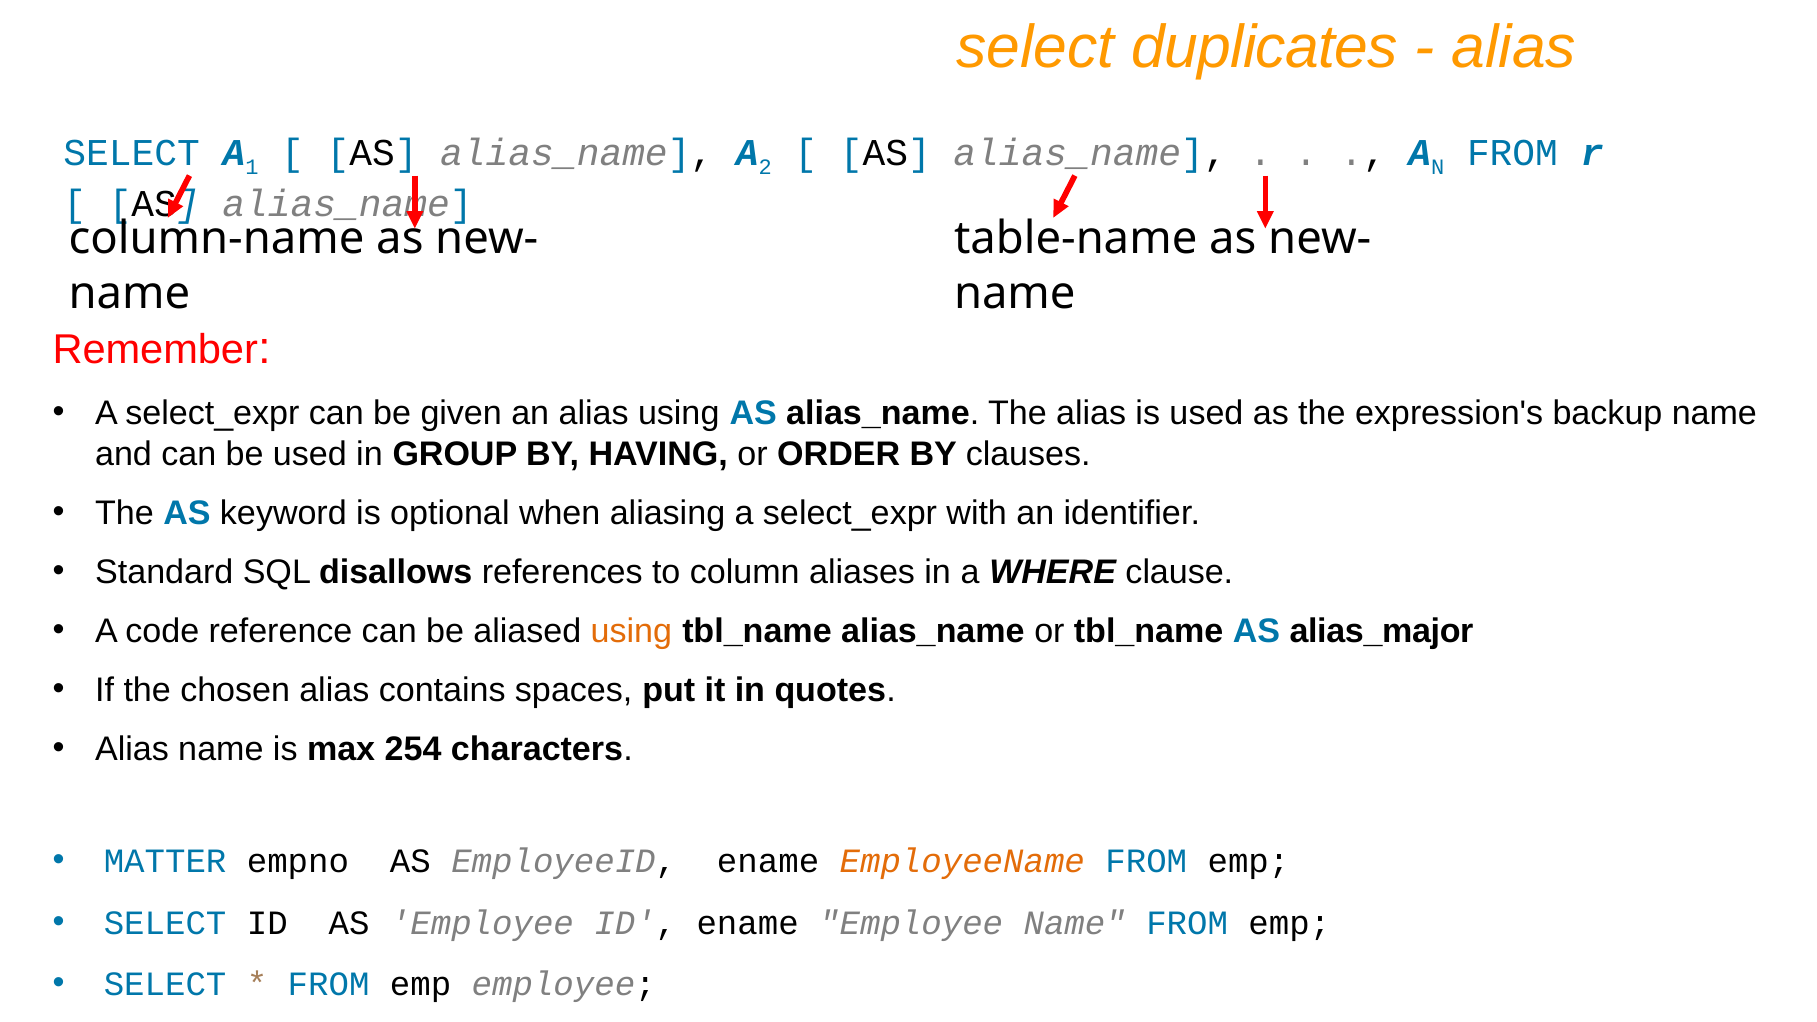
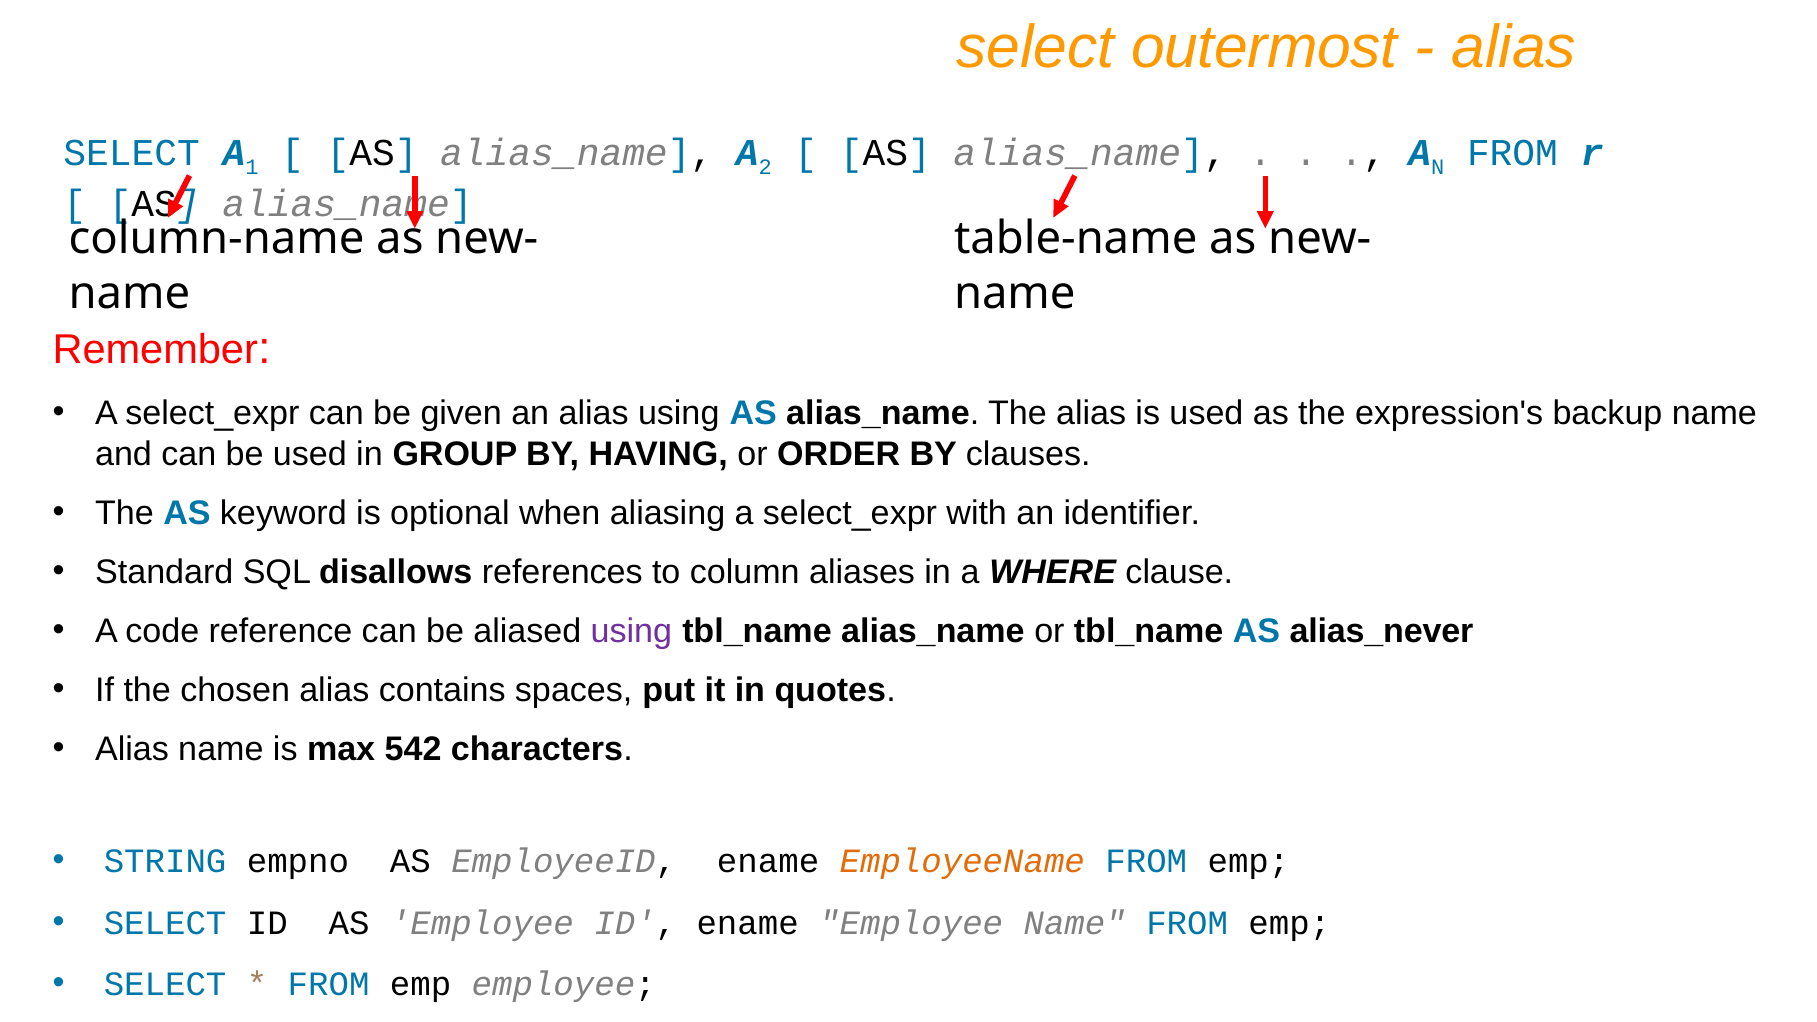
duplicates: duplicates -> outermost (1264, 47)
using colour: orange -> purple (631, 631)
alias_major: alias_major -> alias_never (1381, 631)
254: 254 -> 542 (413, 750)
MATTER: MATTER -> STRING (165, 861)
